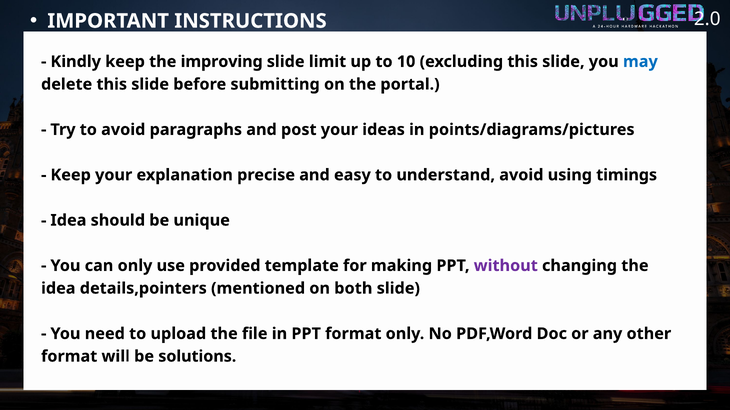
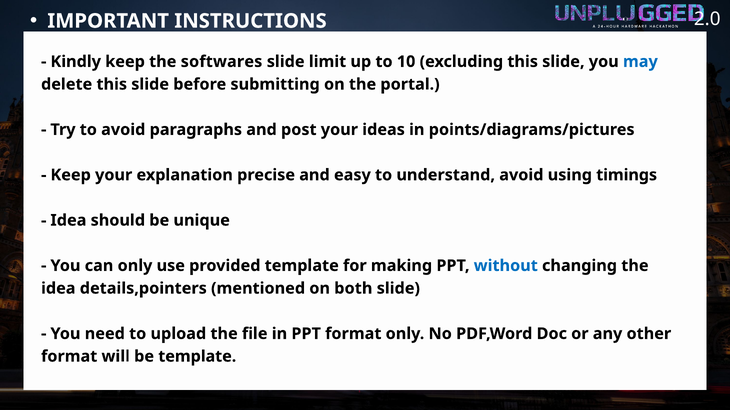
improving: improving -> softwares (222, 62)
without colour: purple -> blue (506, 266)
be solutions: solutions -> template (197, 357)
